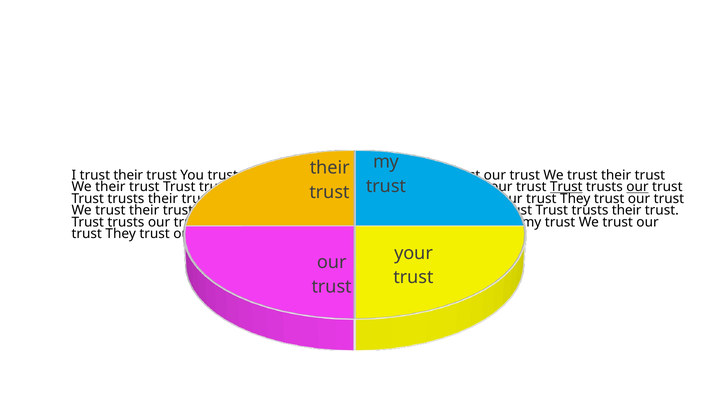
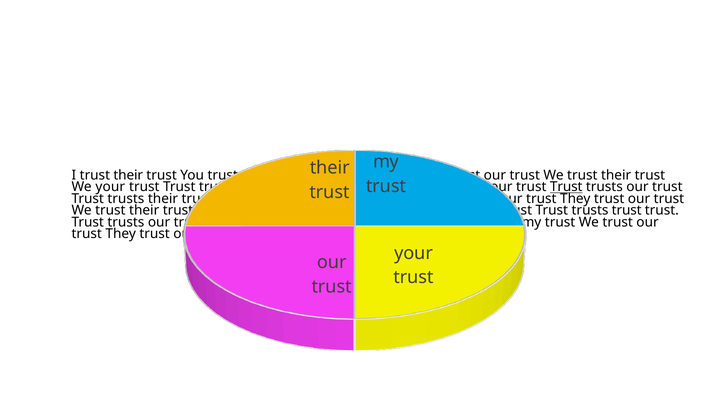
We their: their -> your (110, 187)
our underline: present -> none (637, 187)
their: their -> trust (627, 210)
